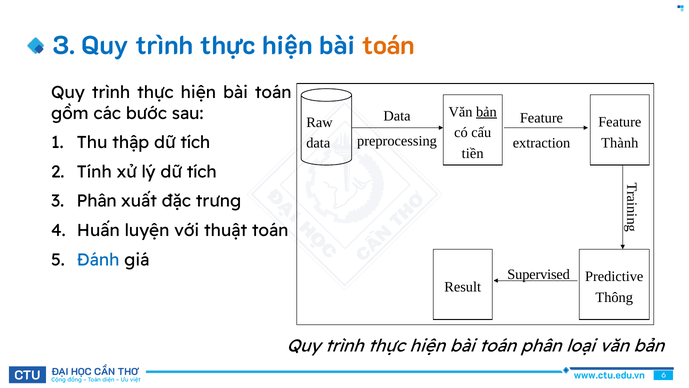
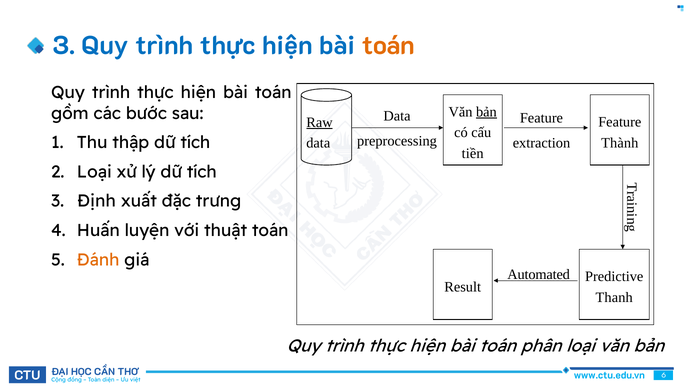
Raw underline: none -> present (319, 122)
Tính: Tính -> Loại (94, 172)
3 Phân: Phân -> Định (96, 201)
Đánh colour: blue -> orange (98, 260)
Supervised: Supervised -> Automated (539, 274)
Thông: Thông -> Thanh (614, 297)
